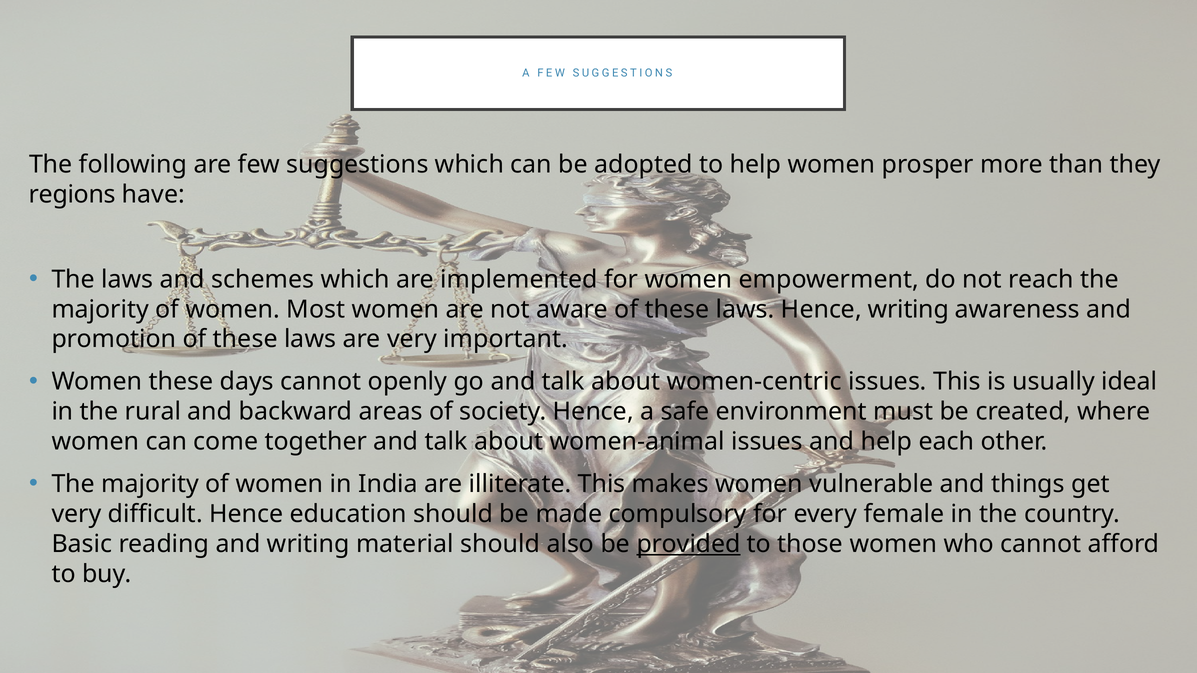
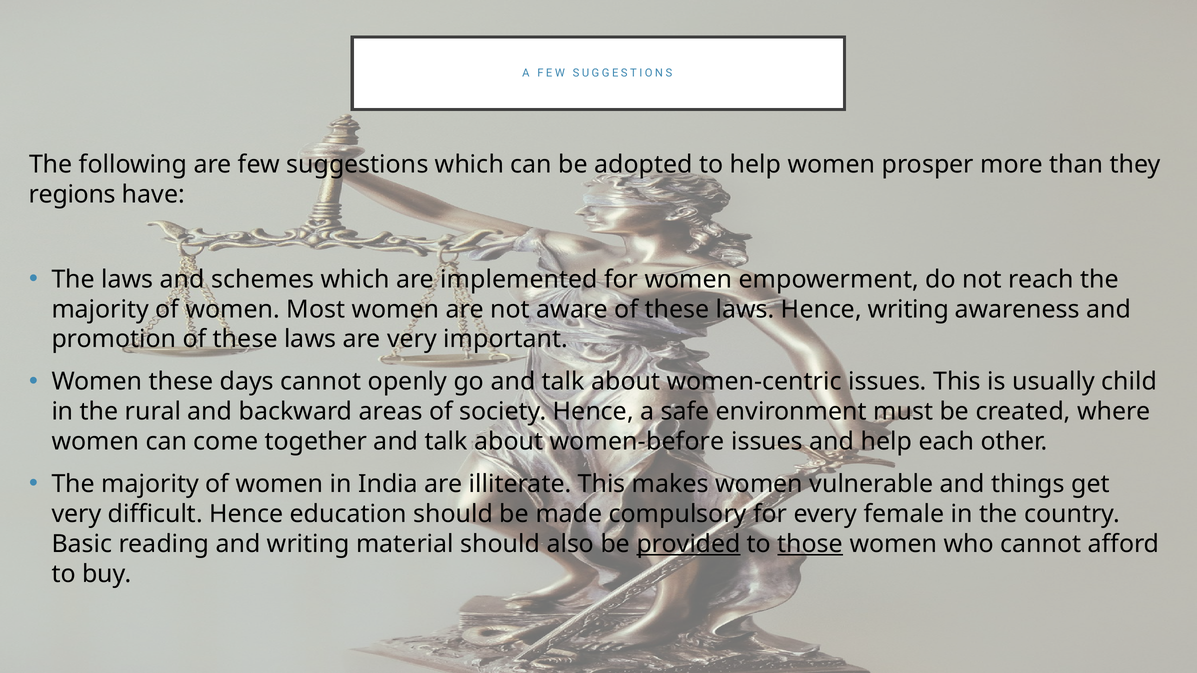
ideal: ideal -> child (1129, 382)
women-animal: women-animal -> women-before (637, 442)
those underline: none -> present (810, 544)
